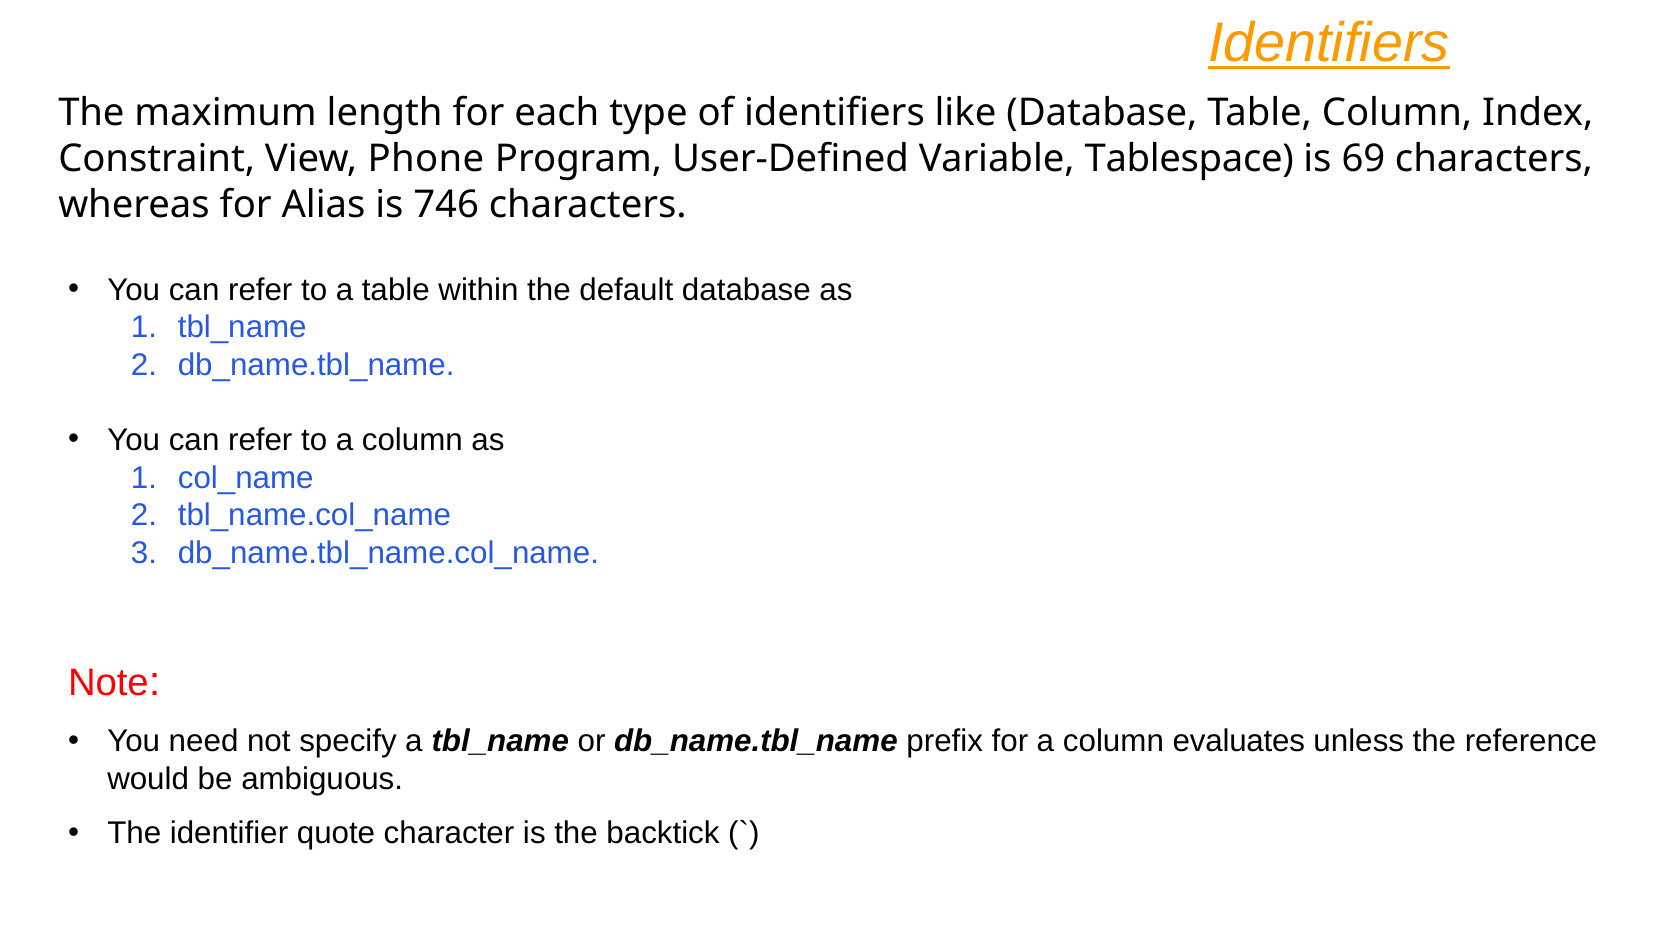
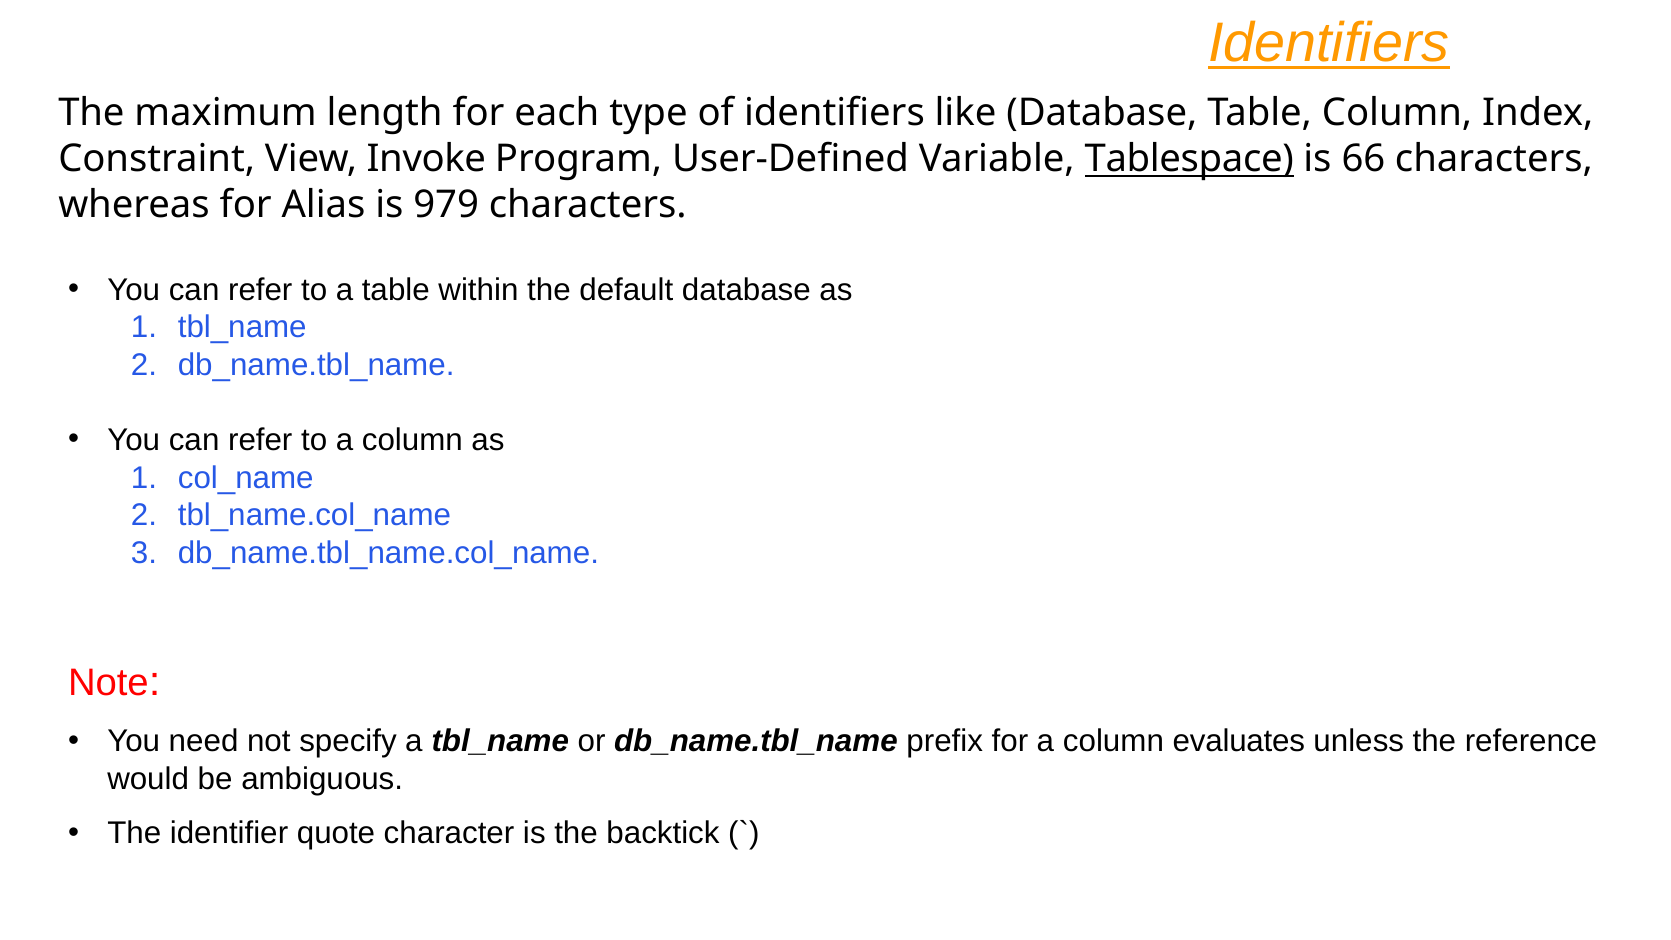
Phone: Phone -> Invoke (426, 159)
Tablespace underline: none -> present (1189, 159)
69: 69 -> 66 (1363, 159)
746: 746 -> 979 (446, 205)
